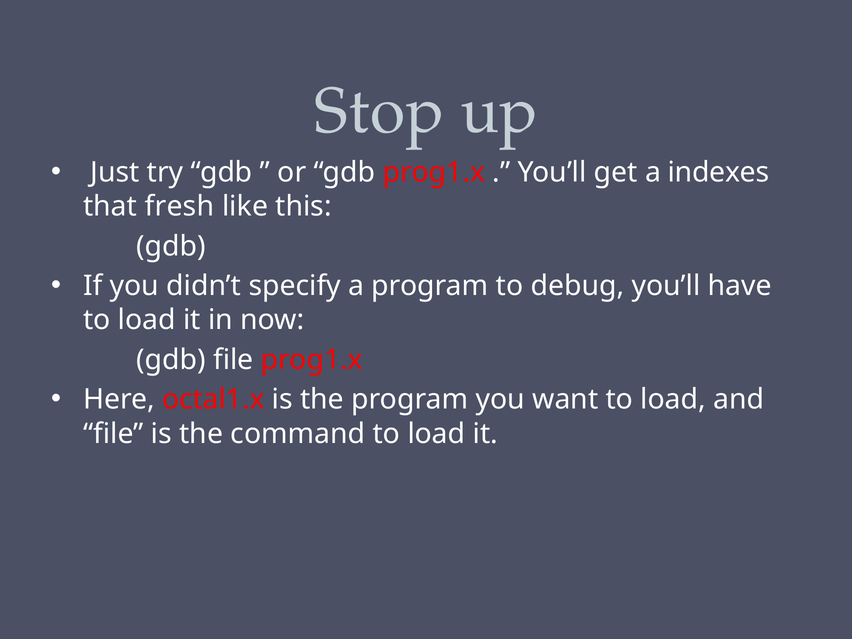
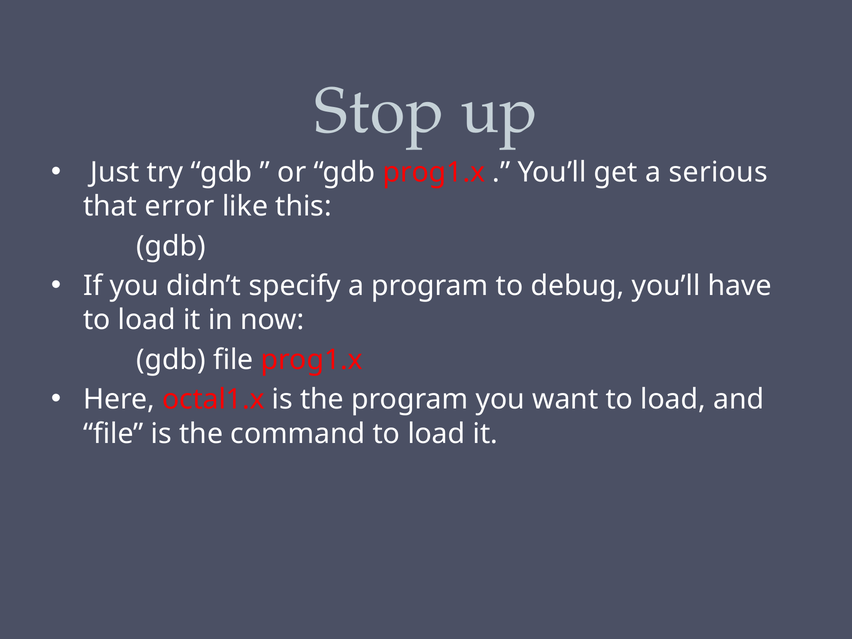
indexes: indexes -> serious (718, 172)
fresh: fresh -> error (179, 206)
